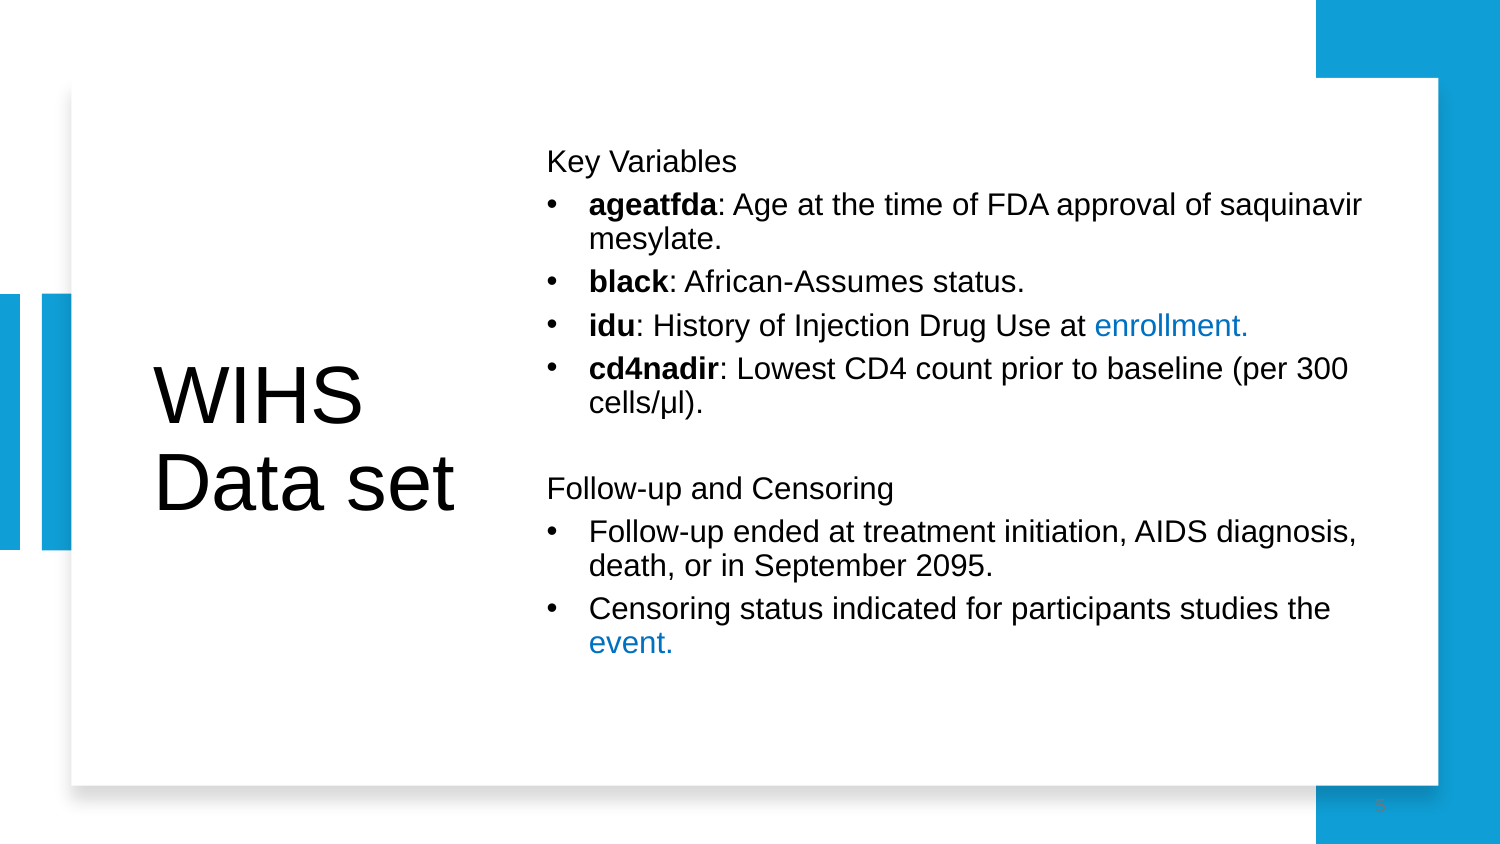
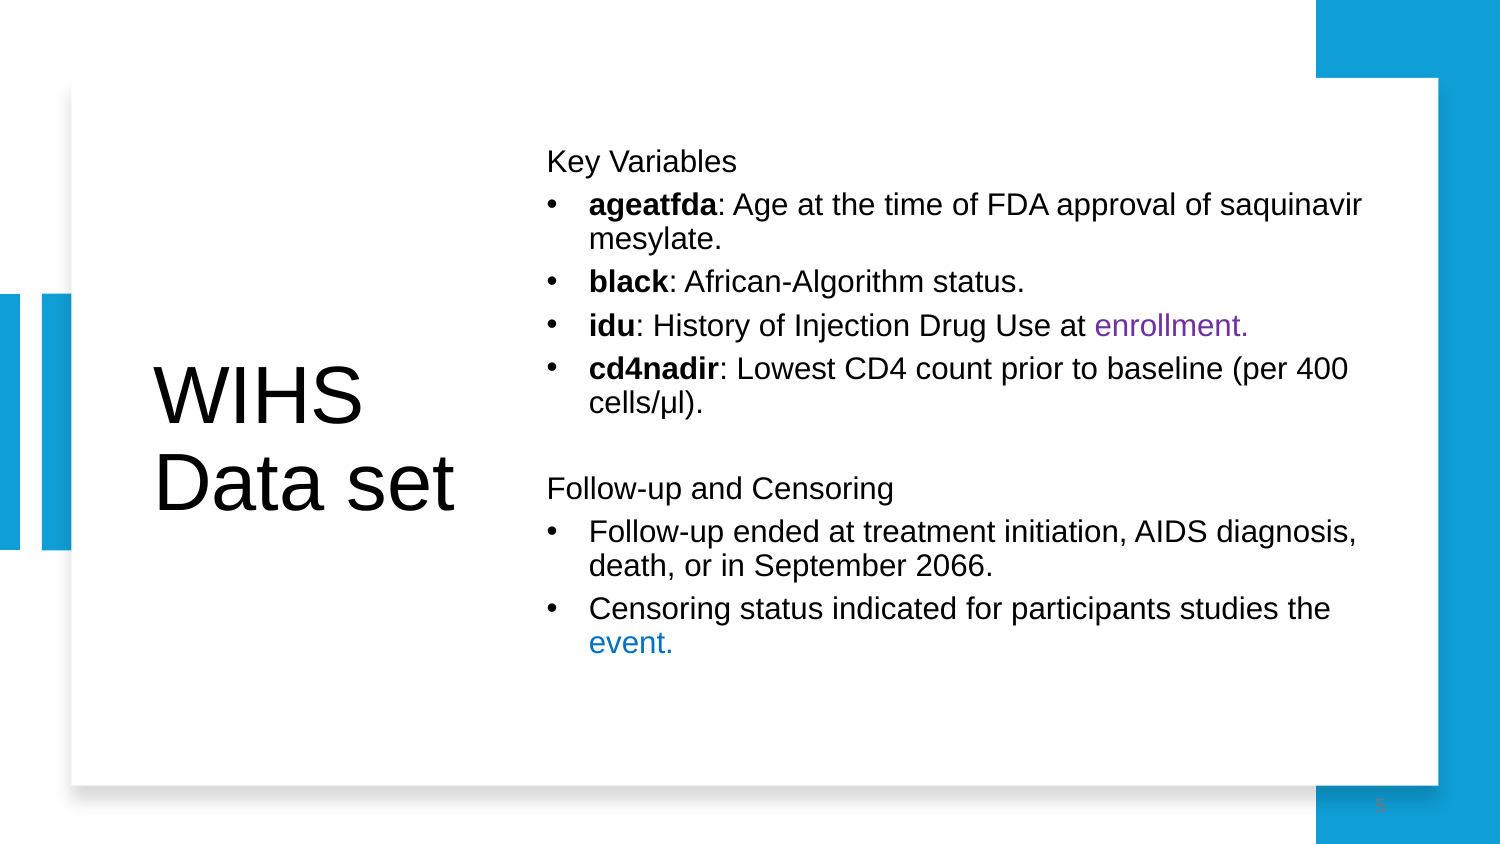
African-Assumes: African-Assumes -> African-Algorithm (804, 282)
enrollment colour: blue -> purple (1172, 326)
300: 300 -> 400 (1322, 369)
2095: 2095 -> 2066 (955, 566)
